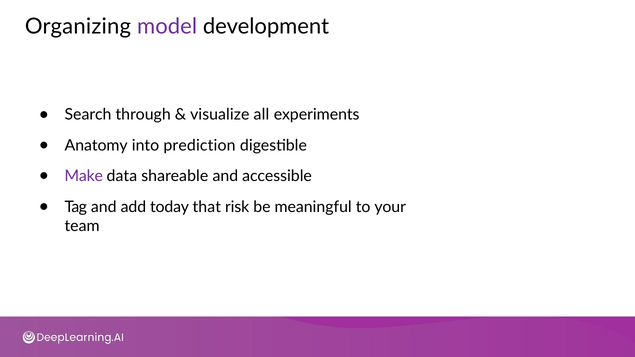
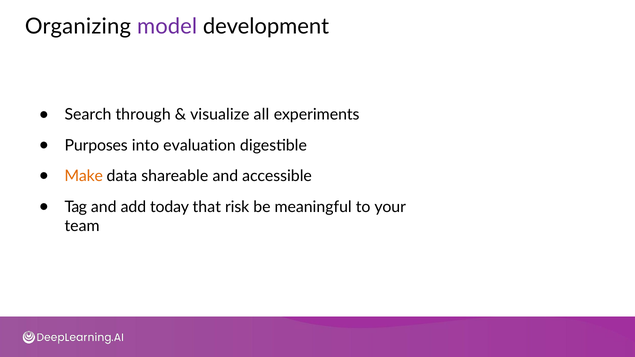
Anatomy: Anatomy -> Purposes (96, 145)
prediction: prediction -> evaluation (200, 145)
Make colour: purple -> orange (84, 176)
